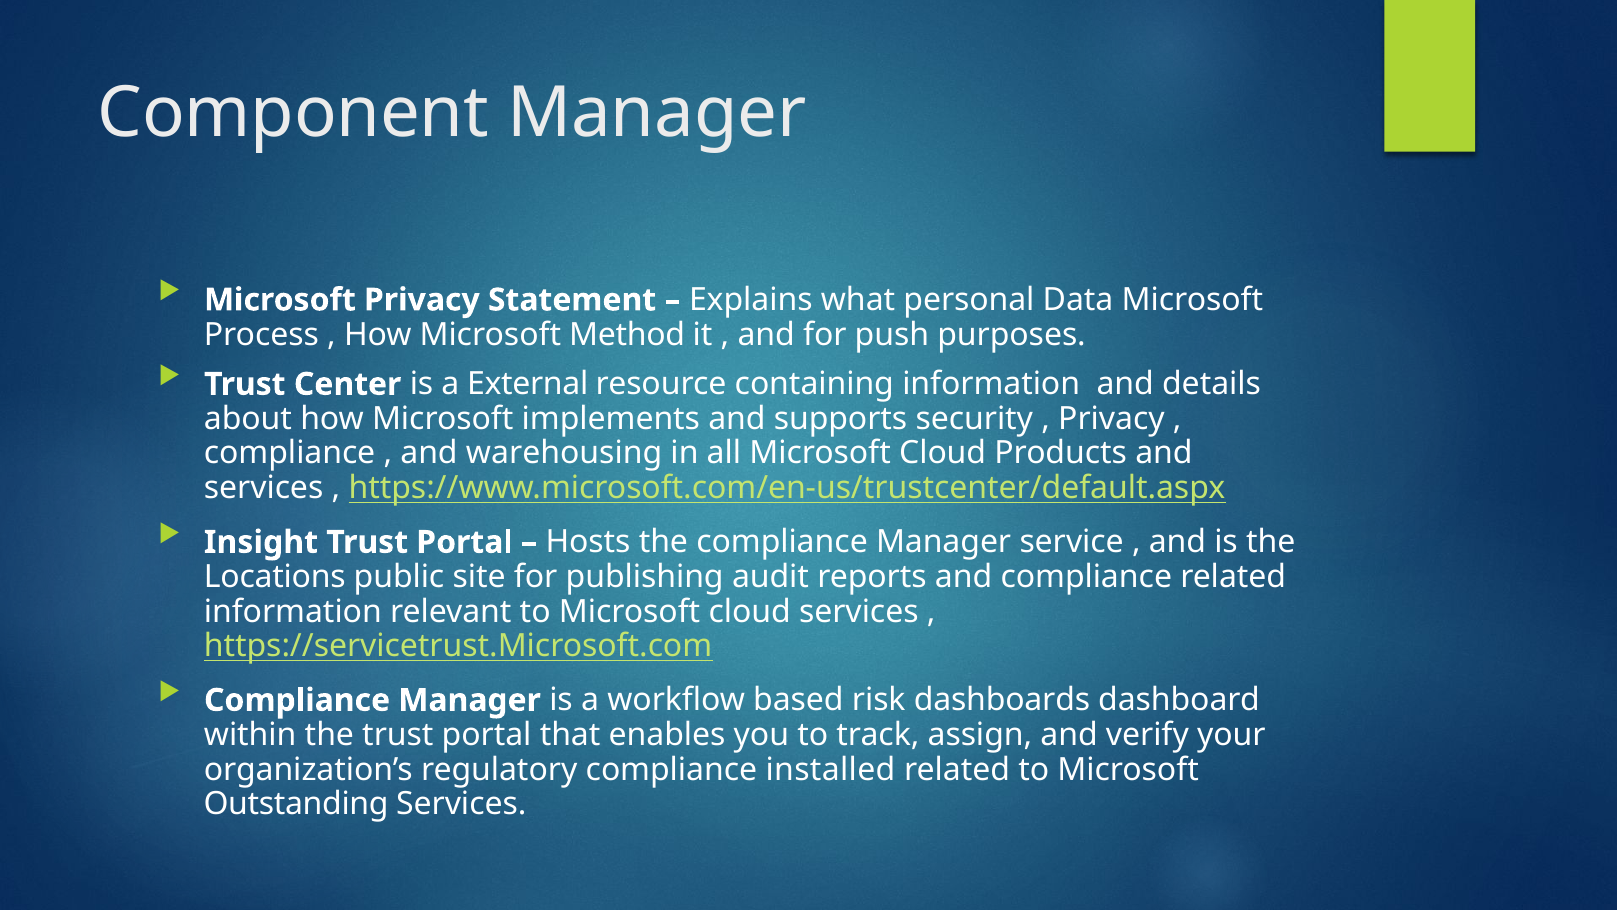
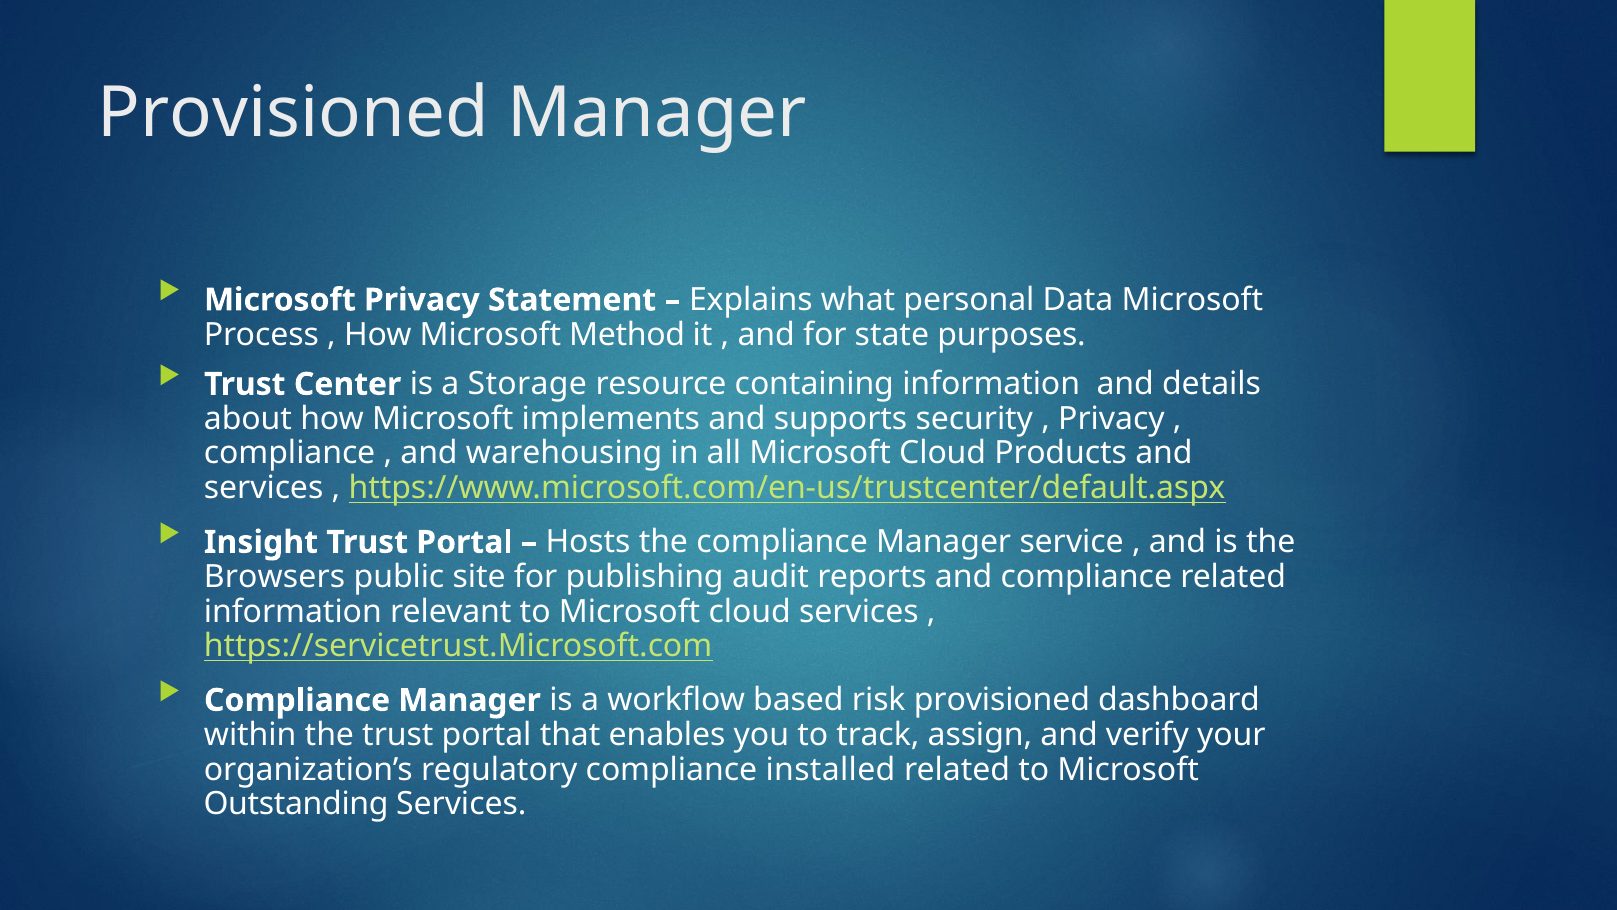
Component: Component -> Provisioned (293, 114)
push: push -> state (892, 334)
External: External -> Storage (527, 384)
Locations: Locations -> Browsers (275, 577)
risk dashboards: dashboards -> provisioned (1002, 700)
